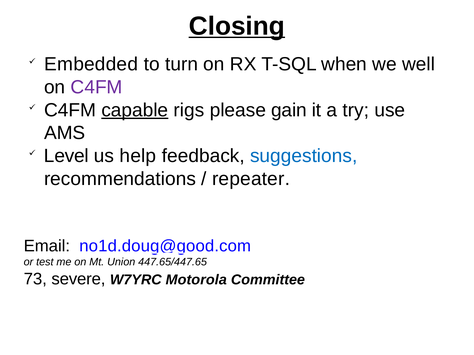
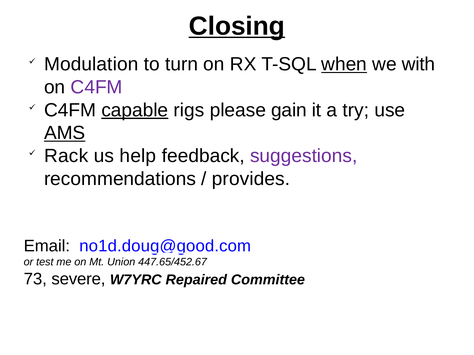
Embedded: Embedded -> Modulation (91, 64)
when underline: none -> present (344, 64)
well: well -> with (419, 64)
AMS underline: none -> present (65, 133)
Level: Level -> Rack (66, 156)
suggestions colour: blue -> purple (304, 156)
repeater: repeater -> provides (251, 179)
447.65/447.65: 447.65/447.65 -> 447.65/452.67 (173, 262)
Motorola: Motorola -> Repaired (196, 280)
